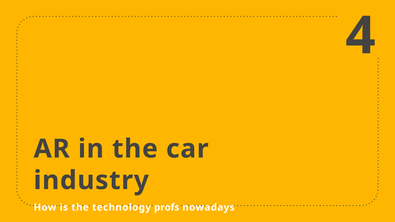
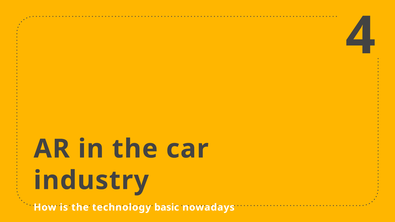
profs: profs -> basic (167, 208)
